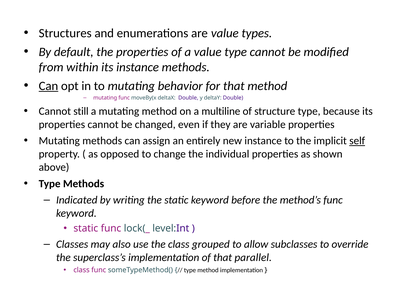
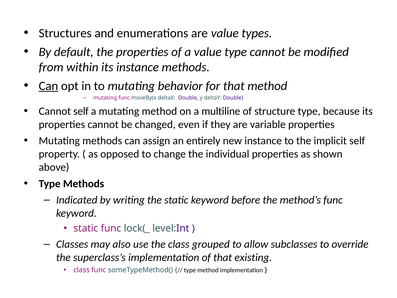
Cannot still: still -> self (81, 111)
self underline: present -> none (357, 141)
parallel: parallel -> existing (253, 257)
